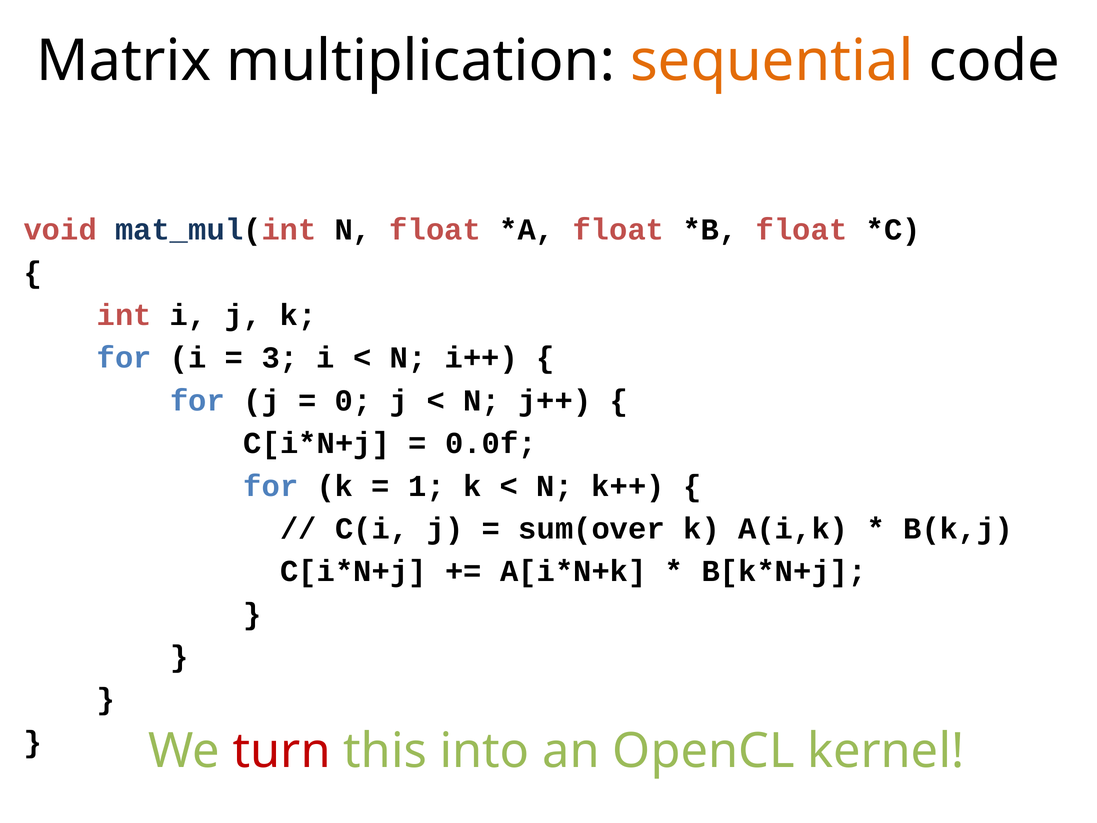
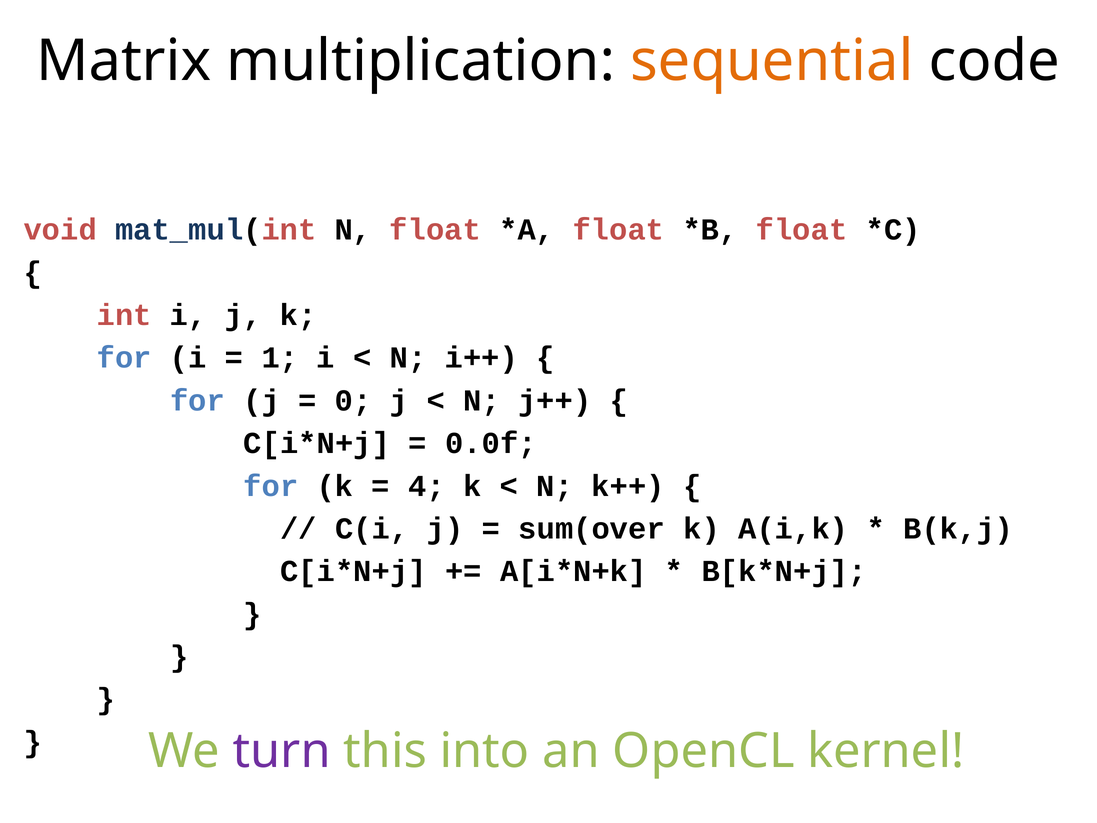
3: 3 -> 1 (280, 358)
1: 1 -> 4 (427, 486)
turn colour: red -> purple (282, 751)
